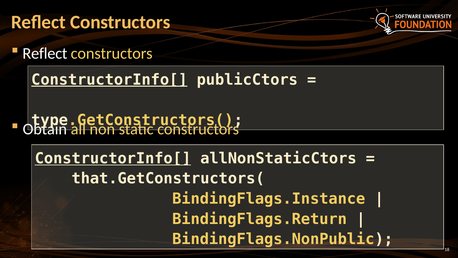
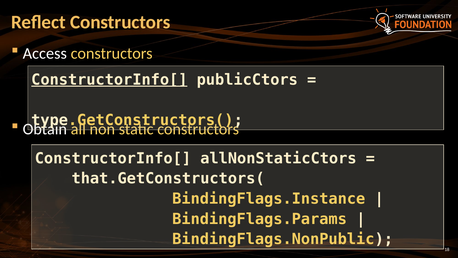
Reflect: Reflect -> Access (45, 53)
ConstructorInfo[ underline: present -> none (113, 158)
BindingFlags.Return: BindingFlags.Return -> BindingFlags.Params (260, 219)
